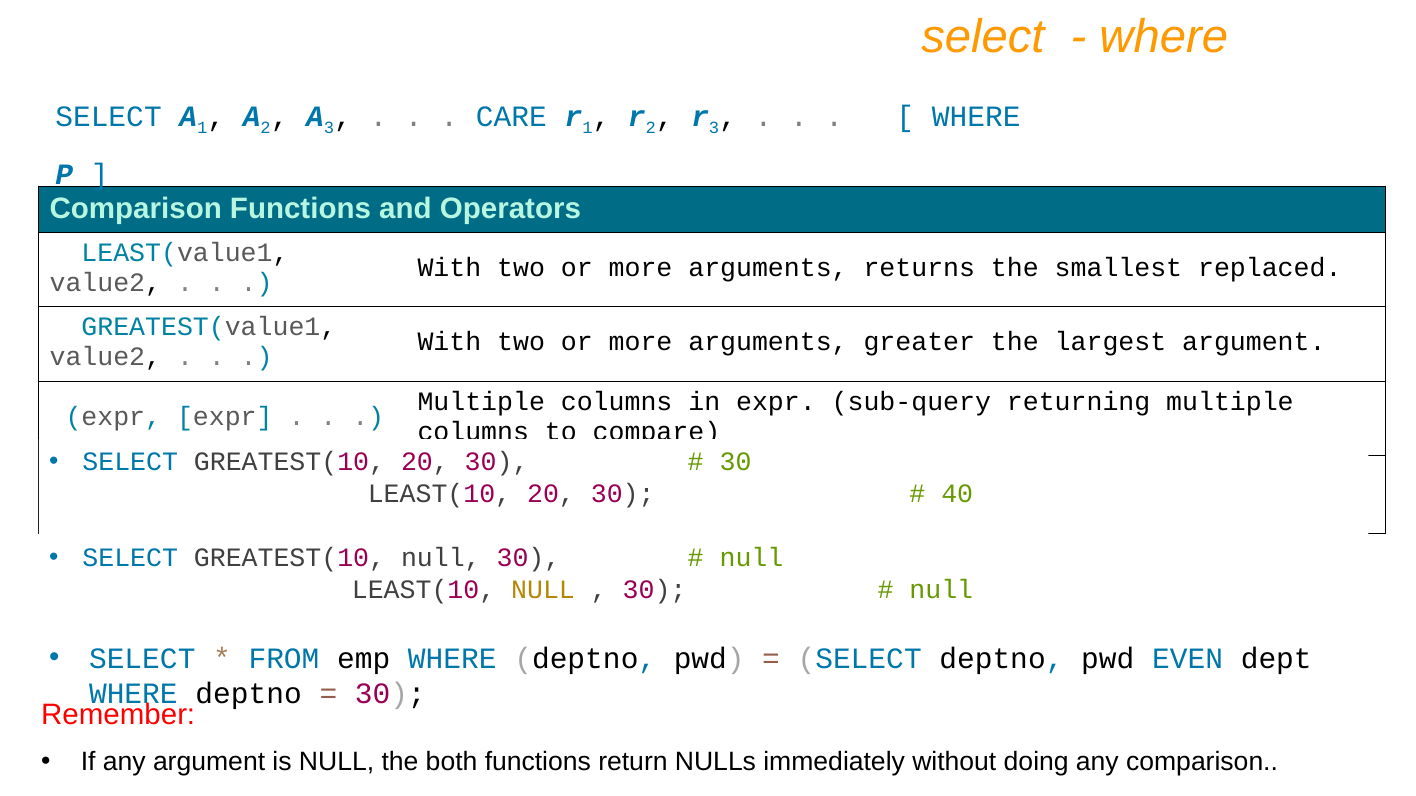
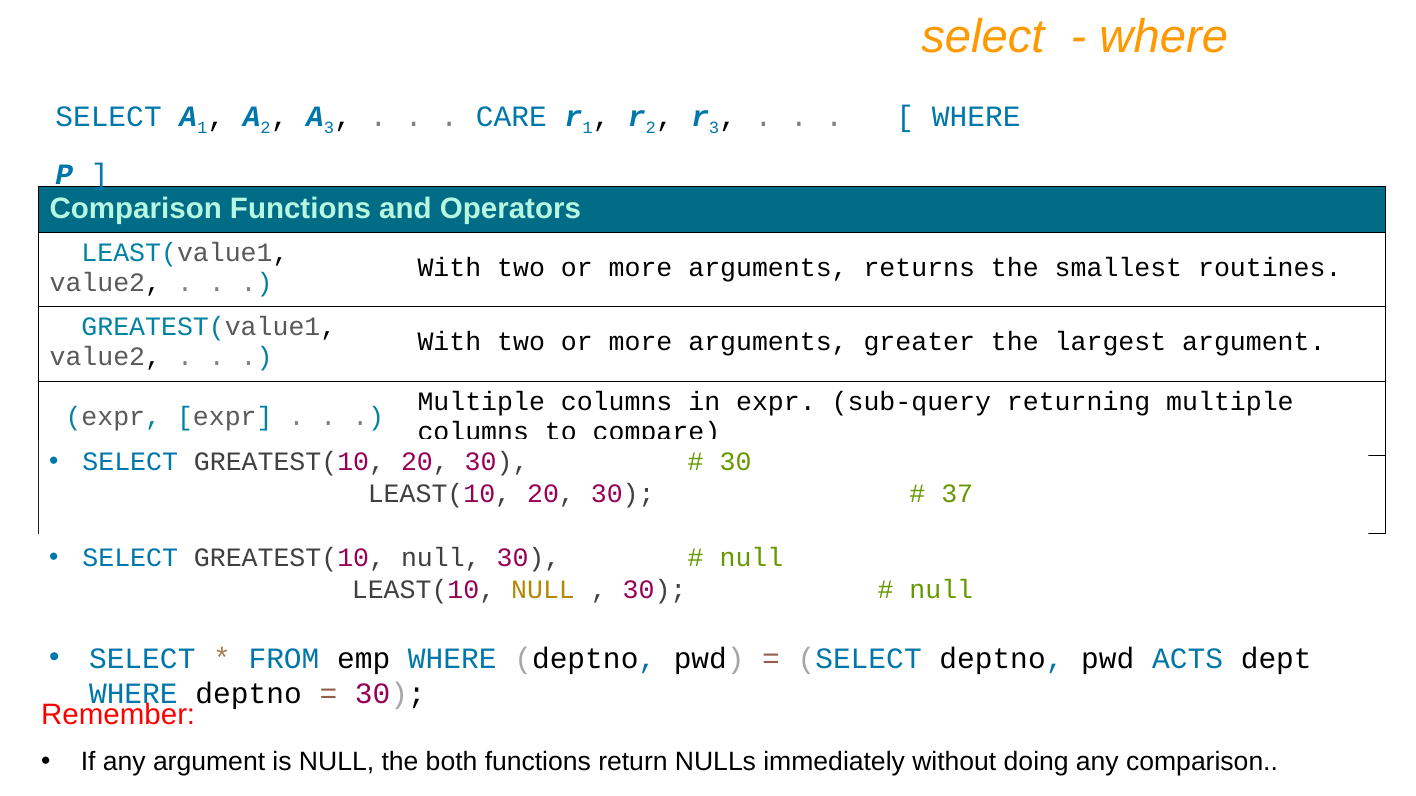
replaced: replaced -> routines (1270, 268)
40: 40 -> 37 (957, 494)
EVEN: EVEN -> ACTS (1188, 659)
